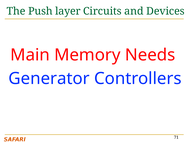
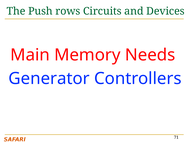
layer: layer -> rows (68, 11)
